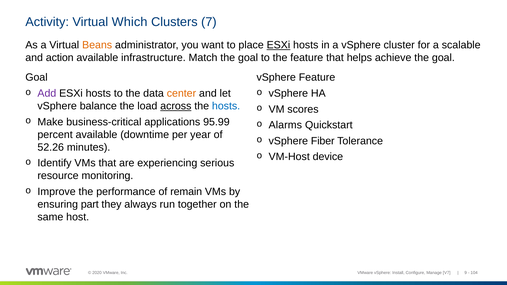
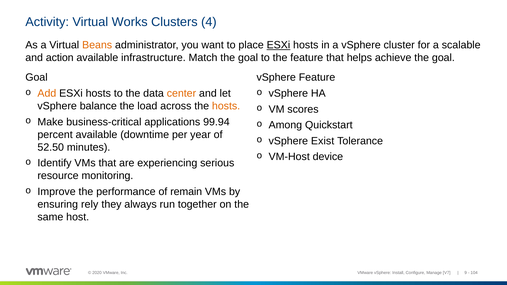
Which: Which -> Works (130, 22)
7: 7 -> 4 (209, 22)
Add colour: purple -> orange (47, 93)
across underline: present -> none (176, 106)
hosts colour: blue -> orange (226, 106)
95.99: 95.99 -> 99.94 (216, 122)
Alarms: Alarms -> Among (285, 125)
Fiber: Fiber -> Exist (323, 141)
52.26: 52.26 -> 52.50 (51, 147)
part: part -> rely (90, 204)
